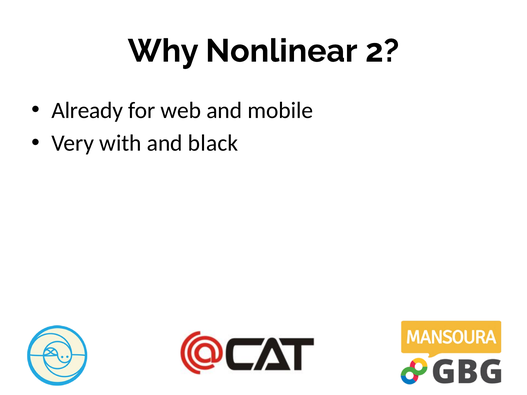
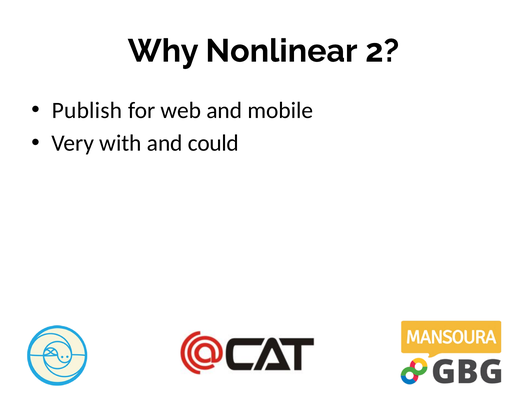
Already: Already -> Publish (87, 111)
black: black -> could (213, 143)
